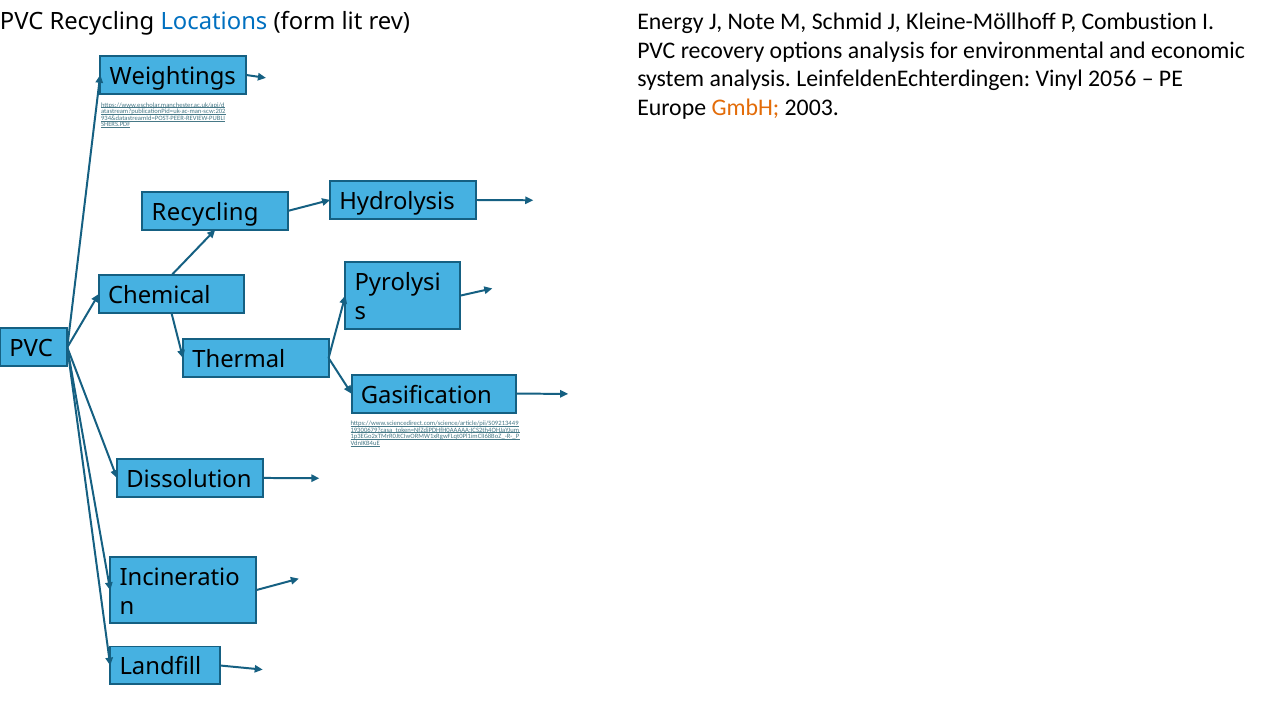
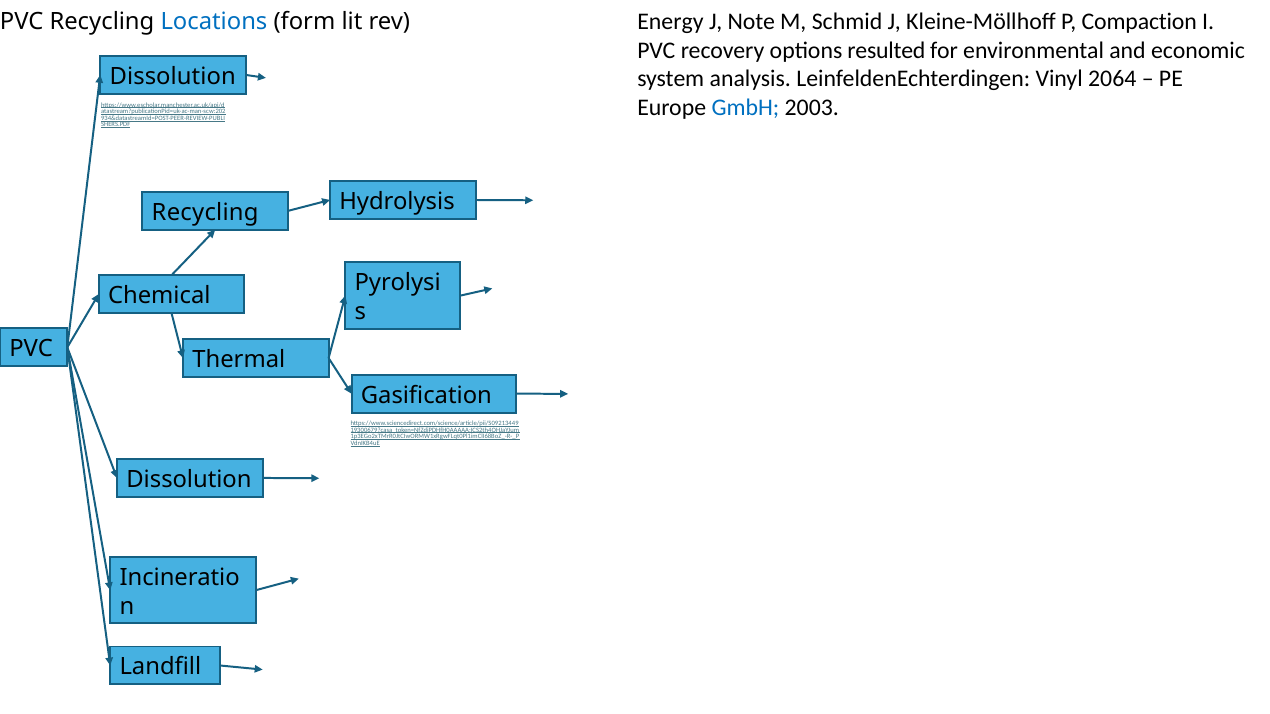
Combustion: Combustion -> Compaction (1139, 22)
options analysis: analysis -> resulted (886, 50)
2056: 2056 -> 2064 (1112, 79)
Weightings: Weightings -> Dissolution (173, 77)
GmbH colour: orange -> blue (745, 108)
